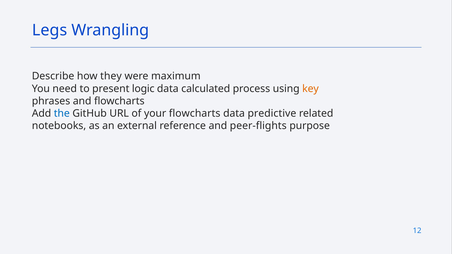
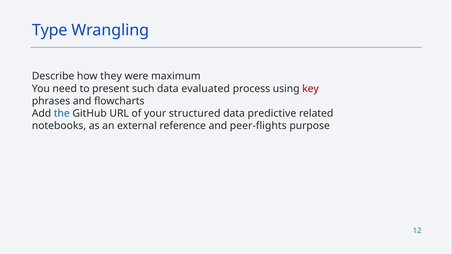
Legs: Legs -> Type (50, 30)
logic: logic -> such (143, 89)
calculated: calculated -> evaluated (206, 89)
key colour: orange -> red (310, 89)
your flowcharts: flowcharts -> structured (195, 114)
